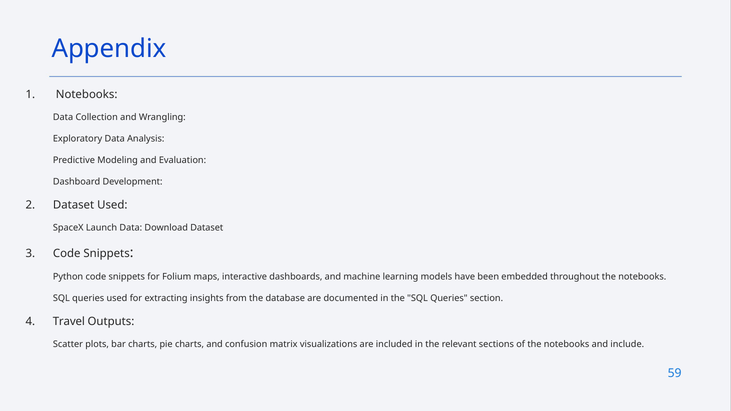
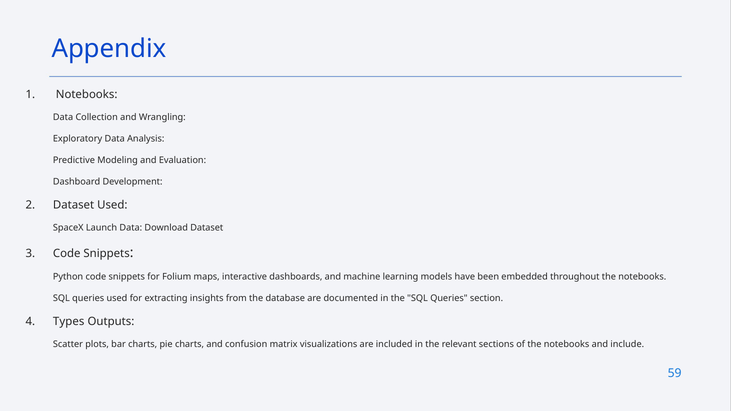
Travel: Travel -> Types (69, 322)
